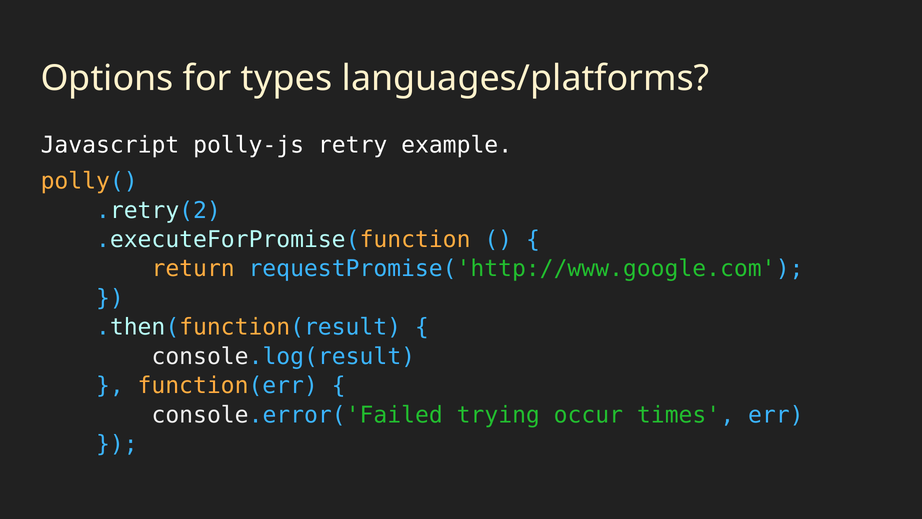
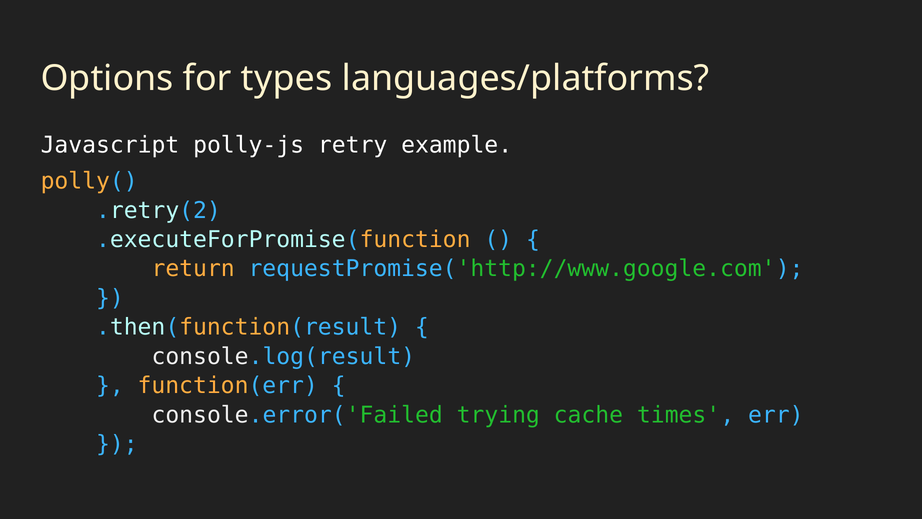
occur: occur -> cache (588, 415)
